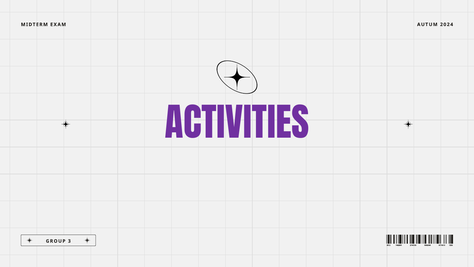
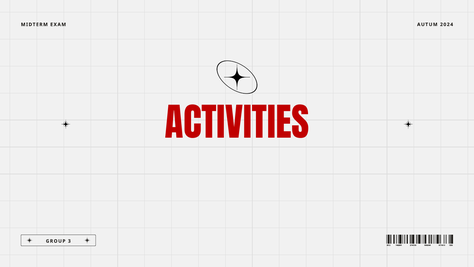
ACTIVITIES colour: purple -> red (237, 125)
